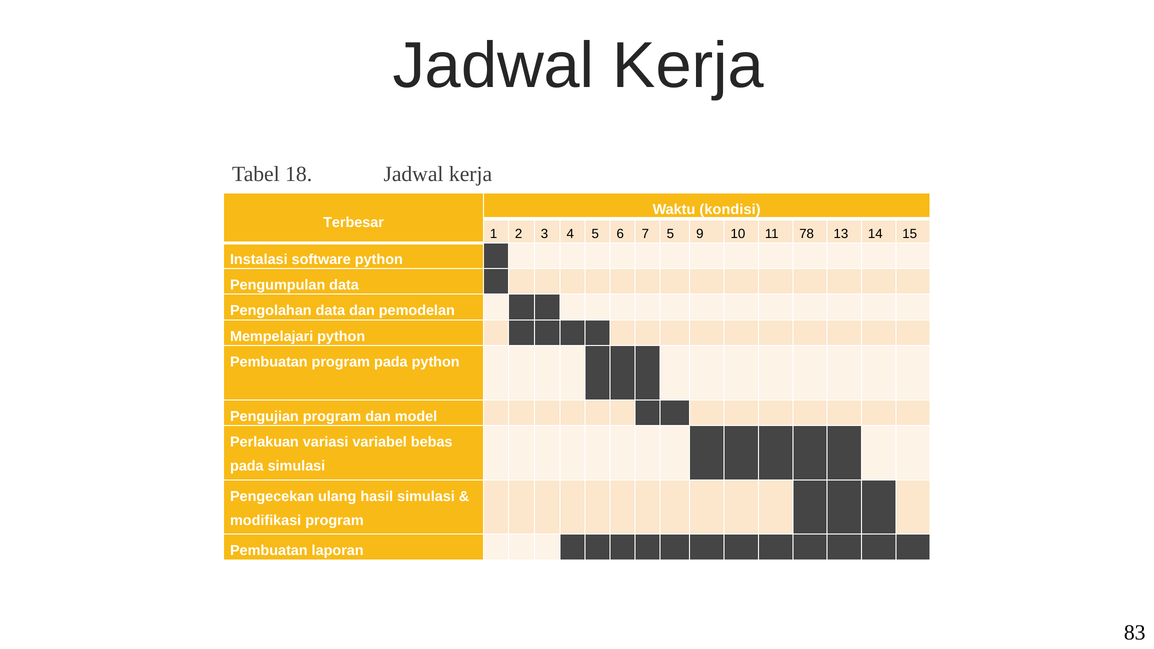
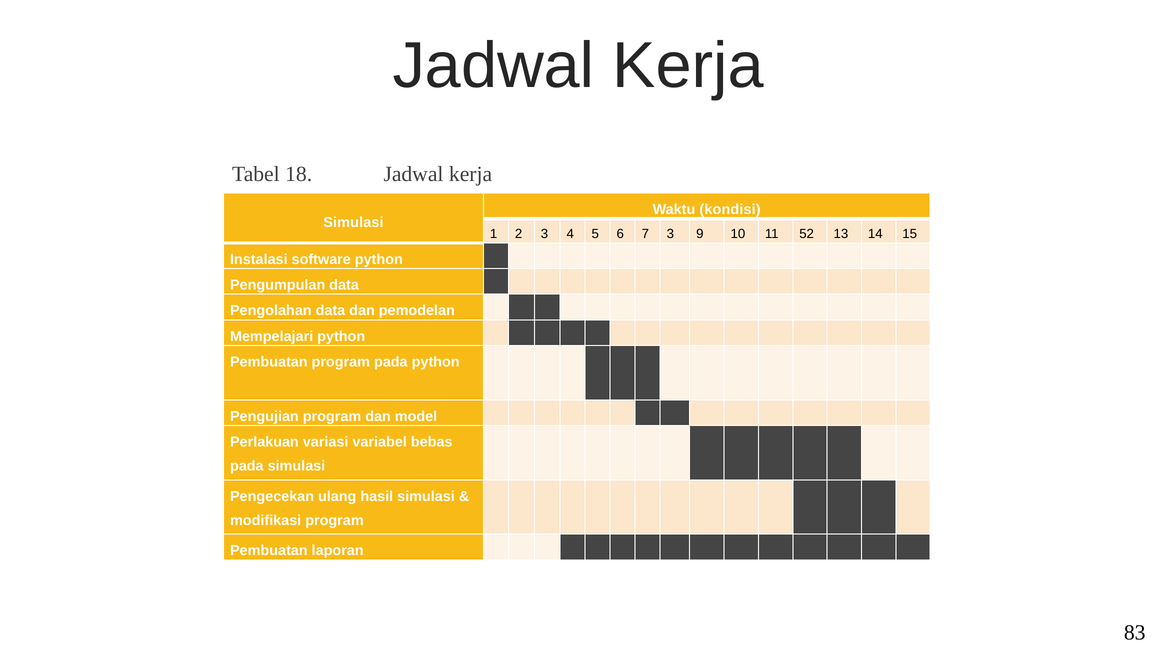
Terbesar: Terbesar -> Simulasi (353, 222)
7 5: 5 -> 3 (670, 234)
78: 78 -> 52 (807, 234)
